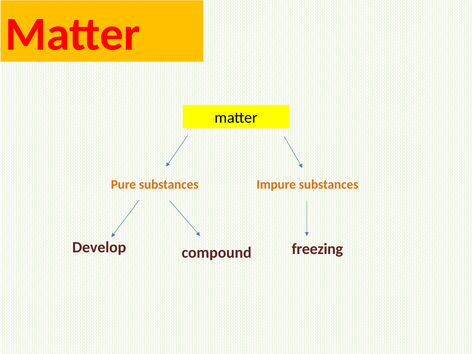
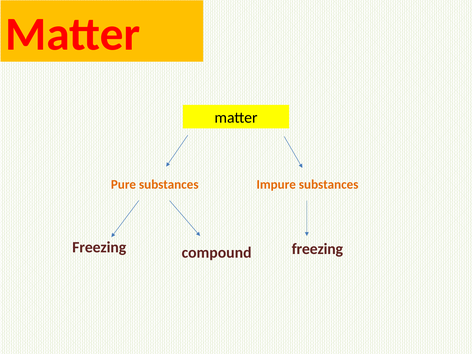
Develop: Develop -> Freezing (99, 247)
